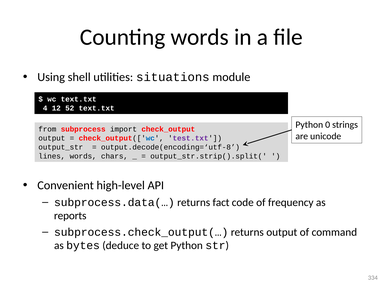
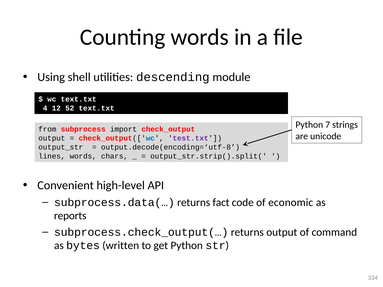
situations: situations -> descending (173, 77)
0: 0 -> 7 (328, 125)
frequency: frequency -> economic (291, 203)
deduce: deduce -> written (121, 246)
